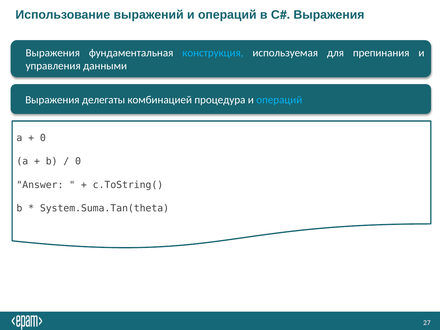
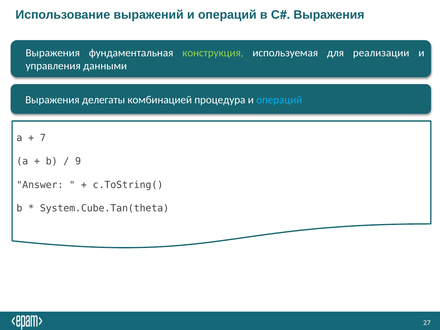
конструкция colour: light blue -> light green (213, 53)
препинания: препинания -> реализации (381, 53)
0: 0 -> 7 (43, 138)
0: 0 -> 9 (78, 161)
System.Suma.Tan(theta: System.Suma.Tan(theta -> System.Cube.Tan(theta (104, 208)
